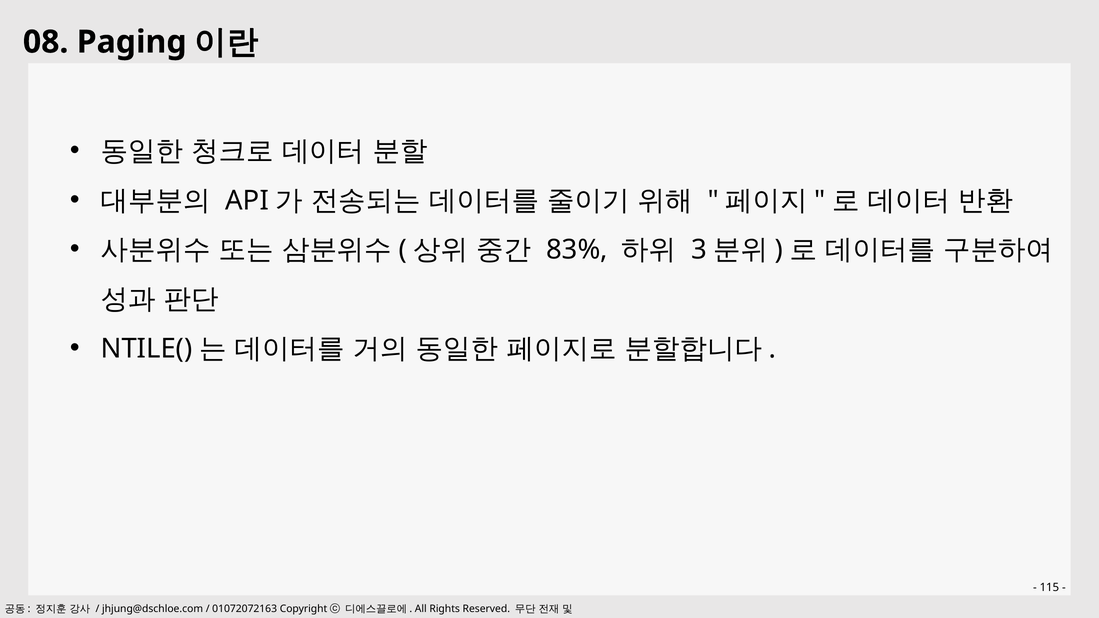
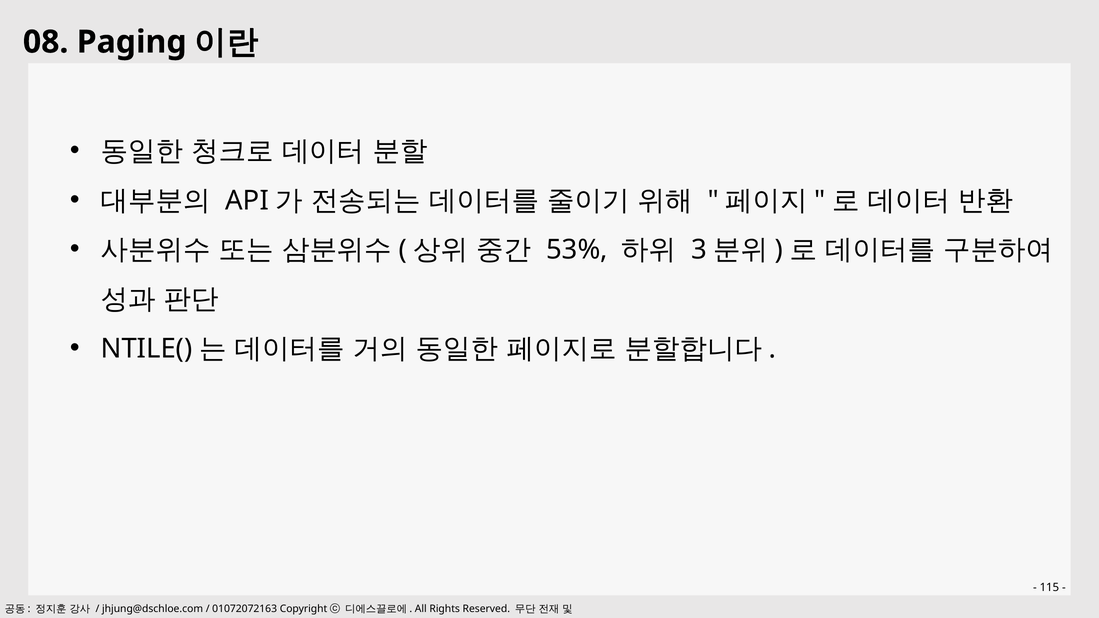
83%: 83% -> 53% (577, 250)
